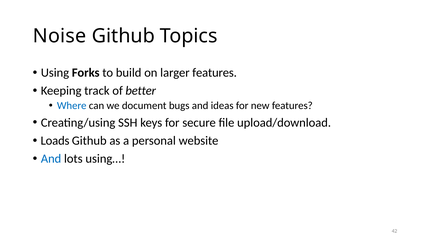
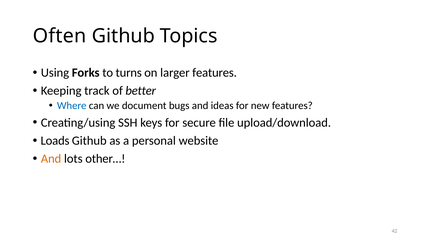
Noise: Noise -> Often (60, 36)
build: build -> turns (129, 73)
And colour: blue -> orange (51, 159)
using…: using… -> other… (105, 159)
